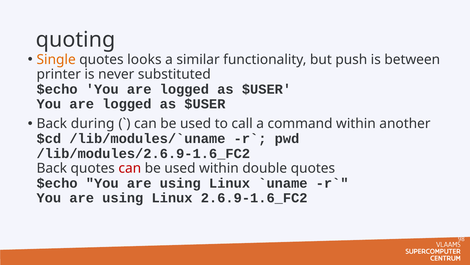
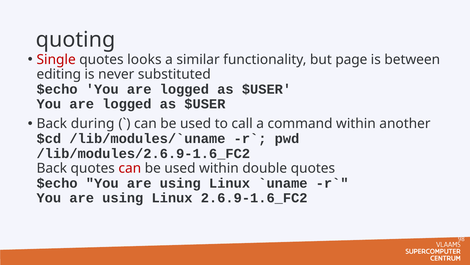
Single colour: orange -> red (56, 59)
push: push -> page (351, 59)
printer: printer -> editing (59, 74)
